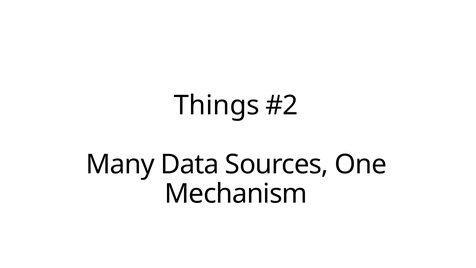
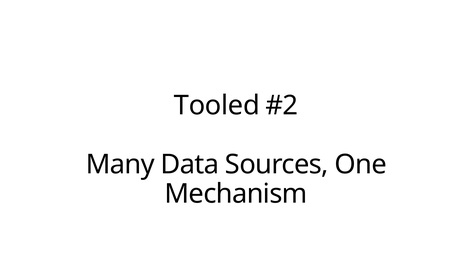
Things: Things -> Tooled (217, 105)
